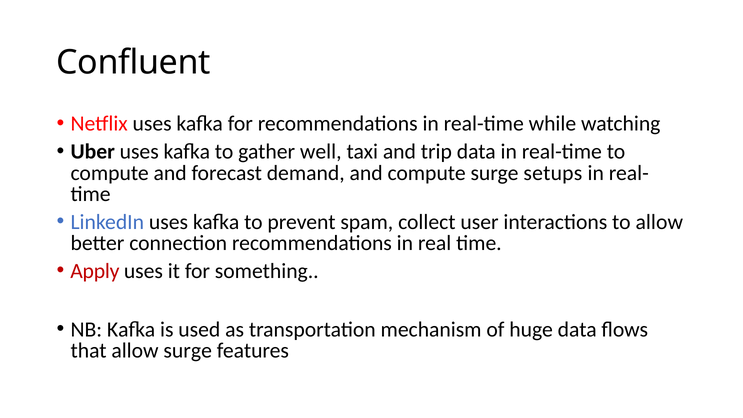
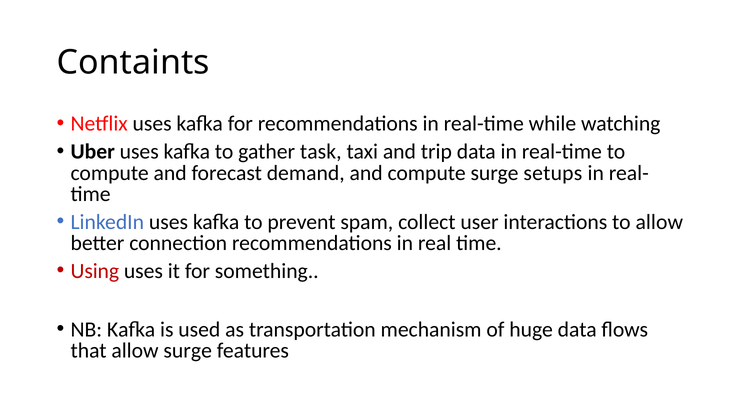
Confluent: Confluent -> Containts (133, 62)
well: well -> task (321, 152)
Apply: Apply -> Using (95, 271)
